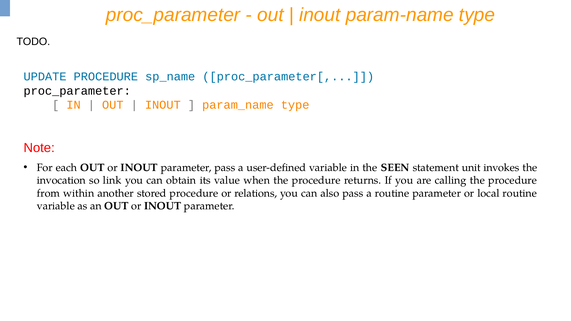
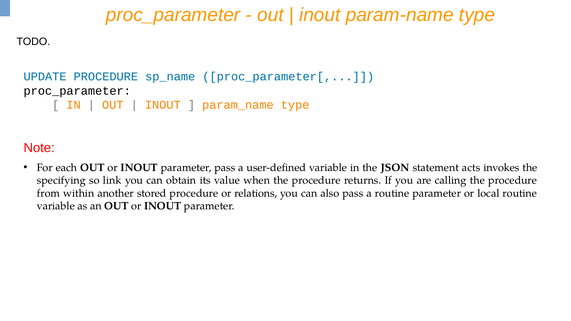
SEEN: SEEN -> JSON (395, 168)
unit: unit -> acts (471, 168)
invocation: invocation -> specifying (61, 181)
